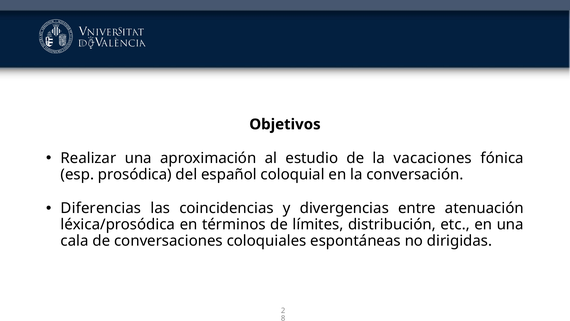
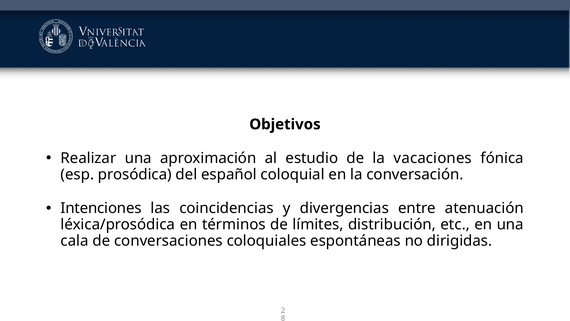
Diferencias: Diferencias -> Intenciones (101, 208)
